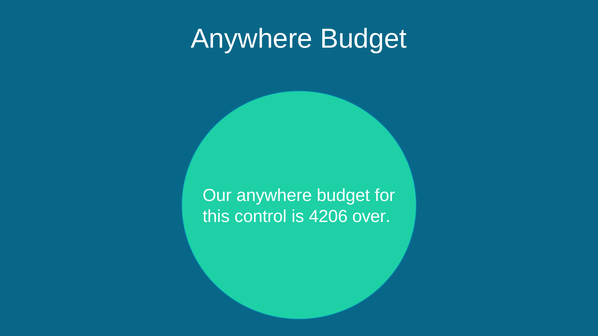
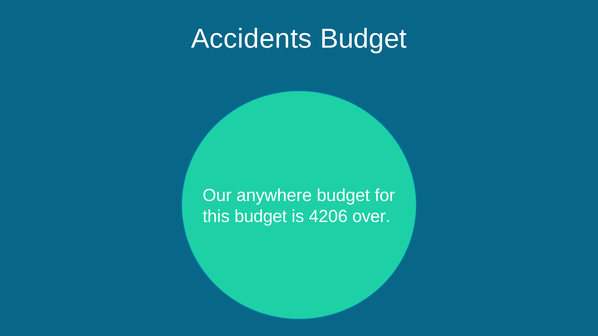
Anywhere: Anywhere -> Accidents (251, 39)
this control: control -> budget (261, 217)
